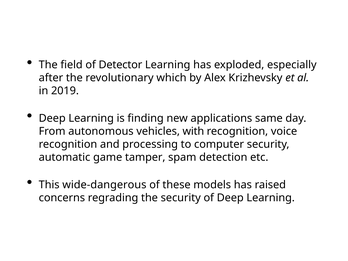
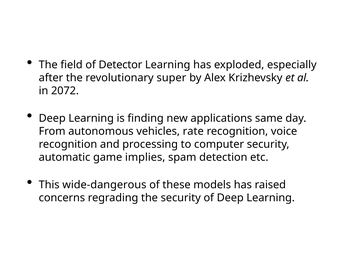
which: which -> super (171, 78)
2019: 2019 -> 2072 (65, 91)
with: with -> rate (193, 131)
tamper: tamper -> implies (145, 157)
